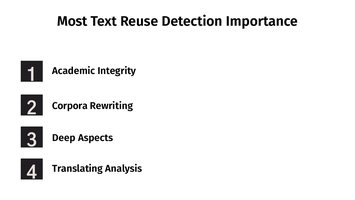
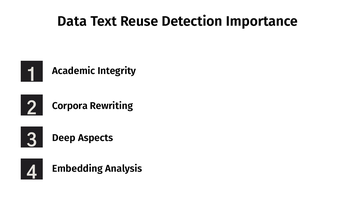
Most: Most -> Data (72, 21)
Translating: Translating -> Embedding (77, 168)
